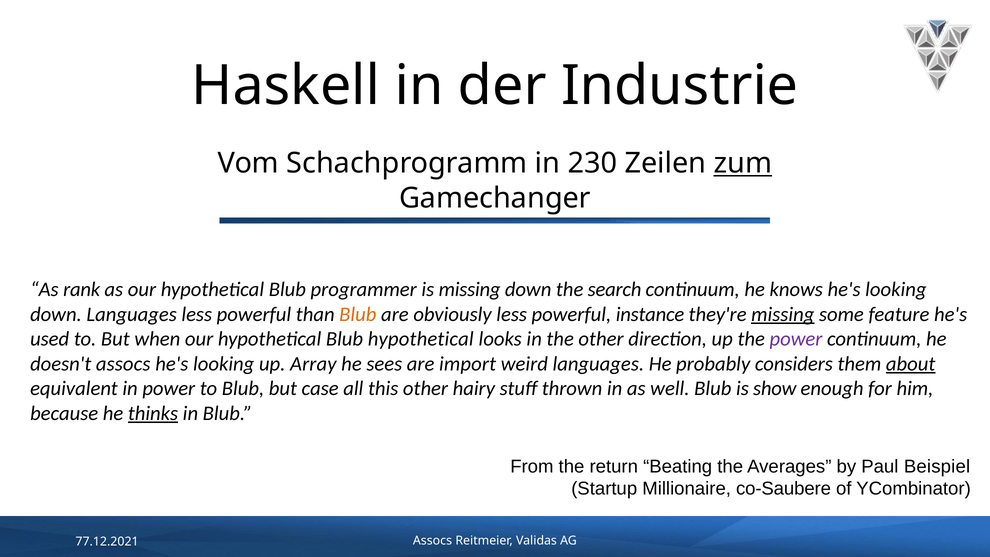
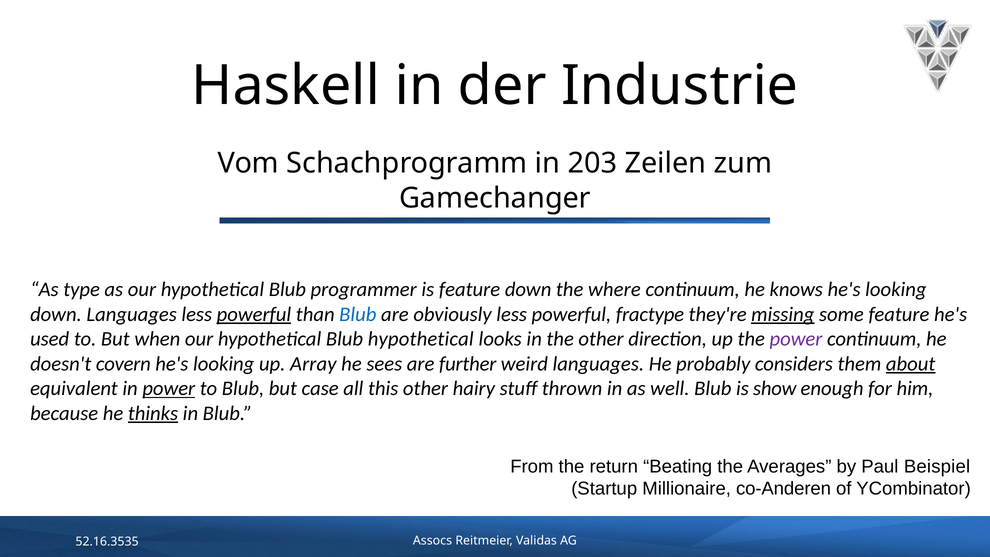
230: 230 -> 203 (592, 163)
zum underline: present -> none (743, 163)
rank: rank -> type (82, 289)
is missing: missing -> feature (470, 289)
search: search -> where (614, 289)
powerful underline: none -> present (254, 314)
Blub colour: orange -> blue (358, 314)
instance: instance -> fractype (650, 314)
doesn't assocs: assocs -> covern (123, 364)
import: import -> further (468, 364)
power underline: none -> present (169, 388)
co-Saubere: co-Saubere -> co-Anderen (784, 489)
77.12.2021: 77.12.2021 -> 52.16.3535 (107, 542)
